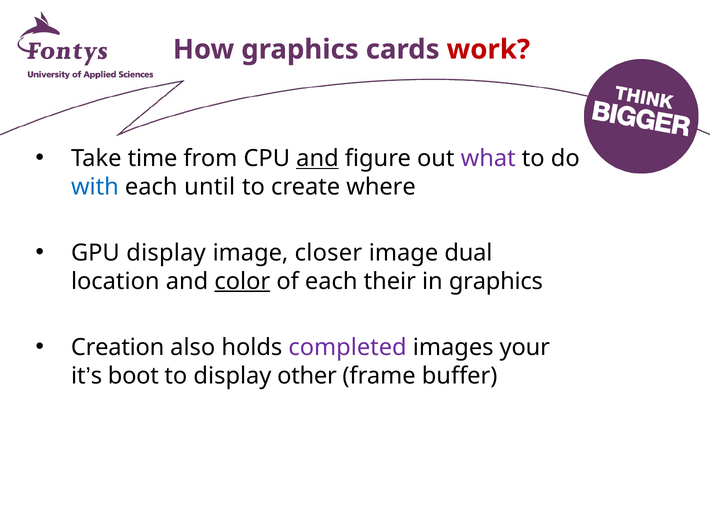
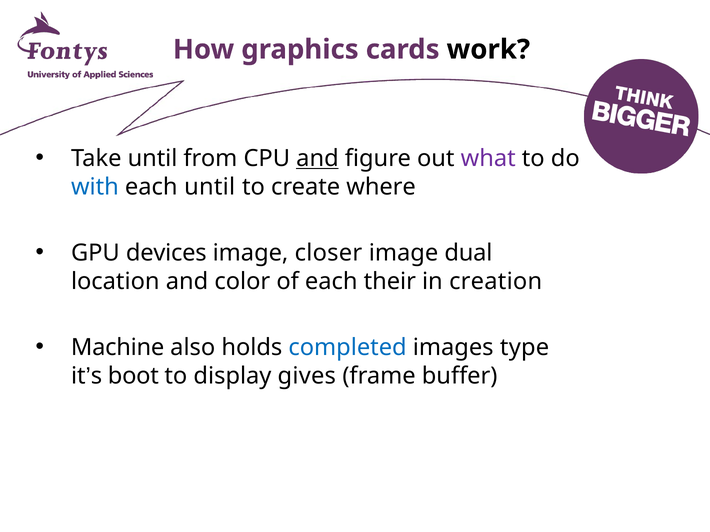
work colour: red -> black (488, 50)
Take time: time -> until (153, 158)
GPU display: display -> devices (166, 253)
color underline: present -> none (242, 282)
in graphics: graphics -> creation (496, 282)
Creation: Creation -> Machine (118, 348)
completed colour: purple -> blue (348, 348)
your: your -> type (525, 348)
other: other -> gives (307, 376)
